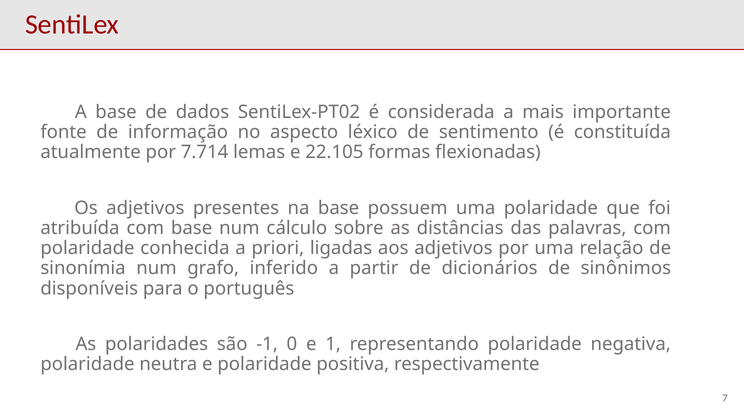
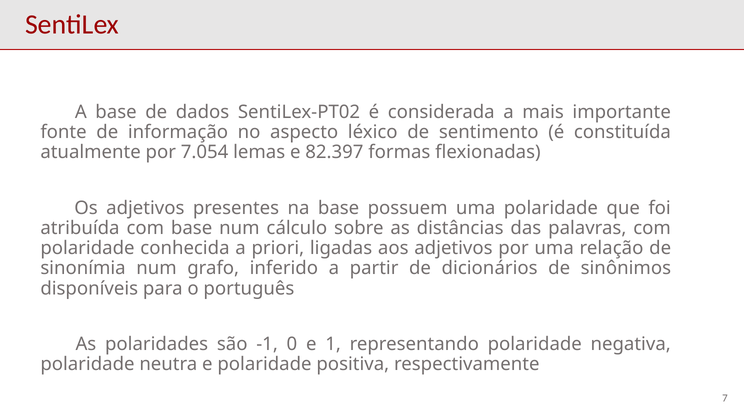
7.714: 7.714 -> 7.054 (205, 152)
22.105: 22.105 -> 82.397 (334, 152)
